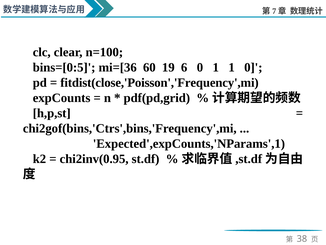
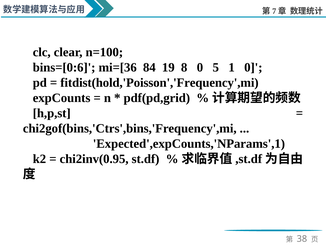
bins=[0:5: bins=[0:5 -> bins=[0:6 (64, 67)
60: 60 -> 84 (149, 67)
6: 6 -> 8 (184, 67)
0 1: 1 -> 5 (216, 67)
fitdist(close,'Poisson','Frequency',mi: fitdist(close,'Poisson','Frequency',mi -> fitdist(hold,'Poisson','Frequency',mi (159, 82)
